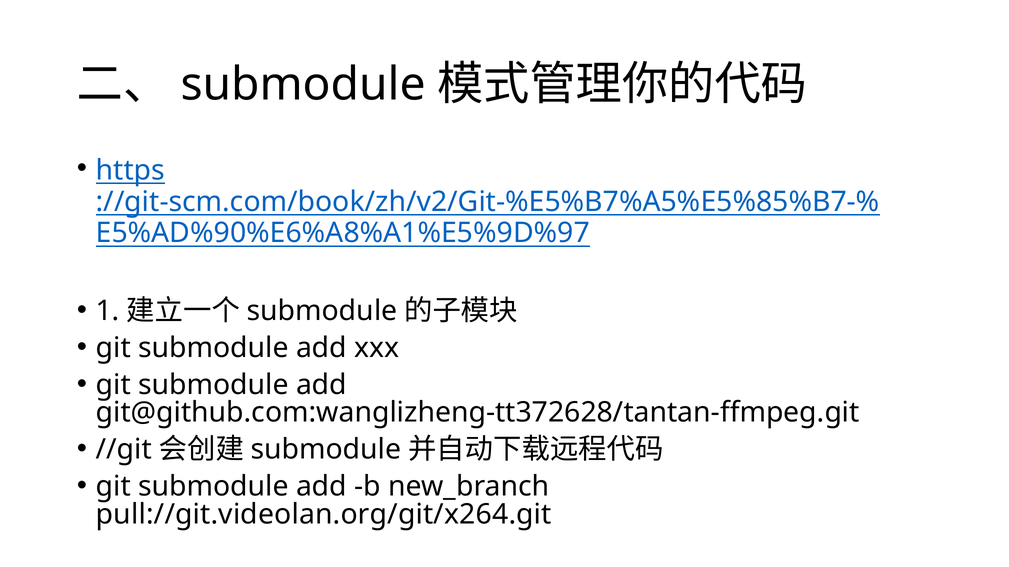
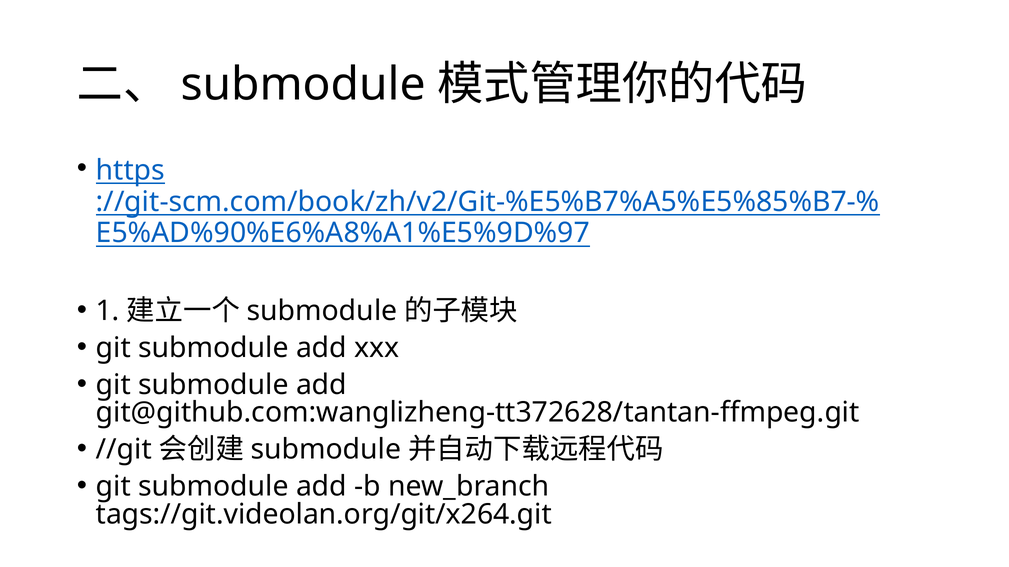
pull://git.videolan.org/git/x264.git: pull://git.videolan.org/git/x264.git -> tags://git.videolan.org/git/x264.git (324, 515)
